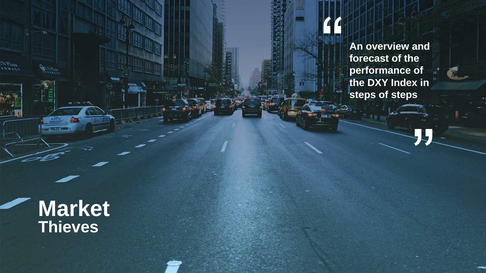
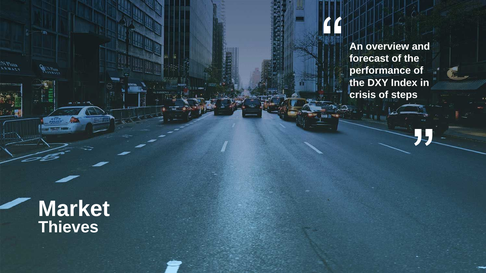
steps: steps -> crisis (363, 95)
